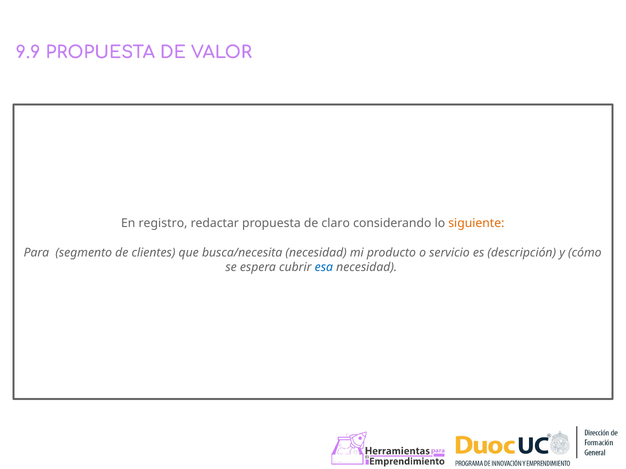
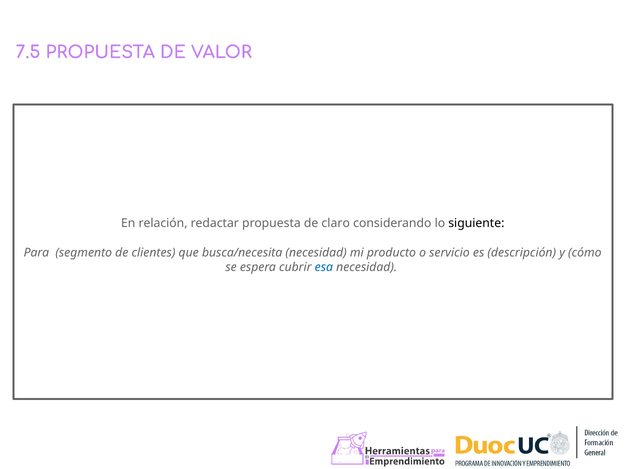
9.9: 9.9 -> 7.5 (28, 52)
registro: registro -> relación (163, 224)
siguiente colour: orange -> black (476, 224)
